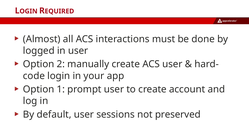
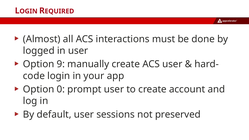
2: 2 -> 9 (61, 64)
1: 1 -> 0 (61, 89)
